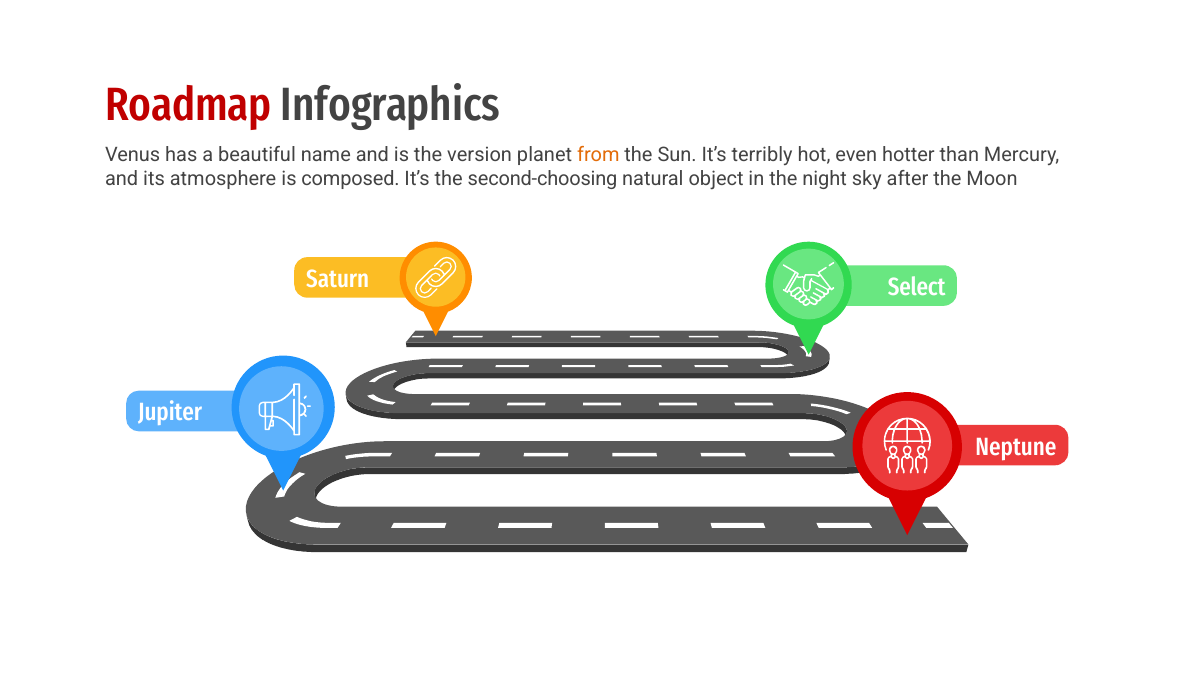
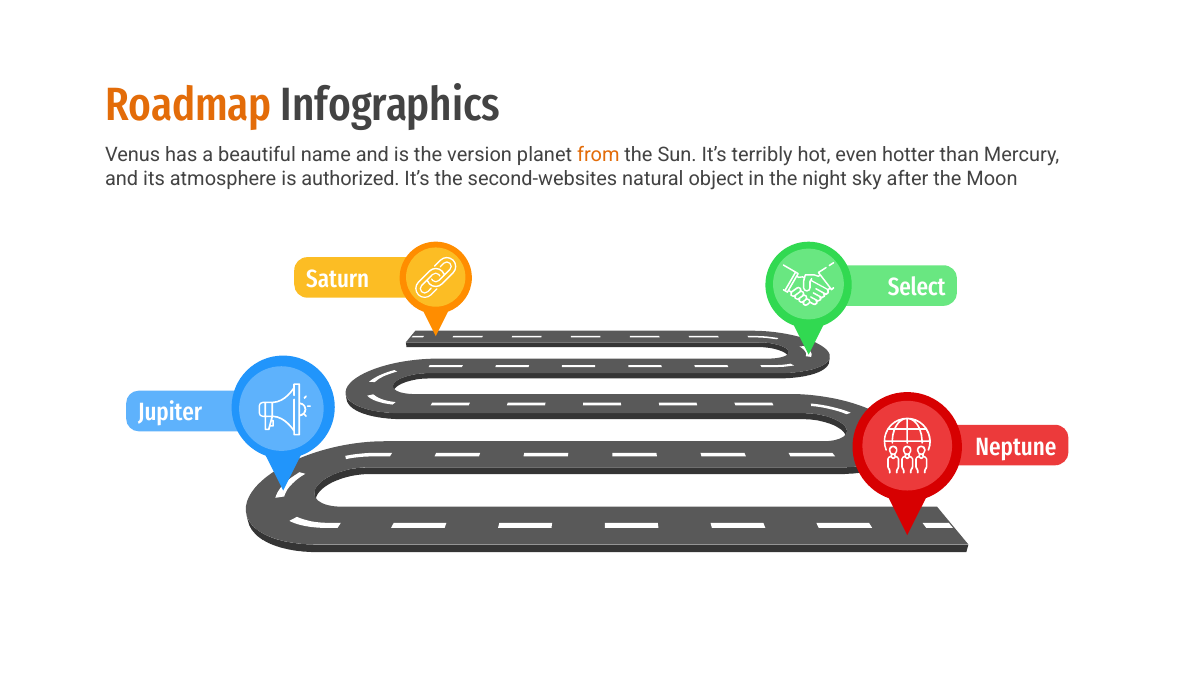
Roadmap colour: red -> orange (189, 105)
composed: composed -> authorized (351, 179)
second-choosing: second-choosing -> second-websites (542, 179)
